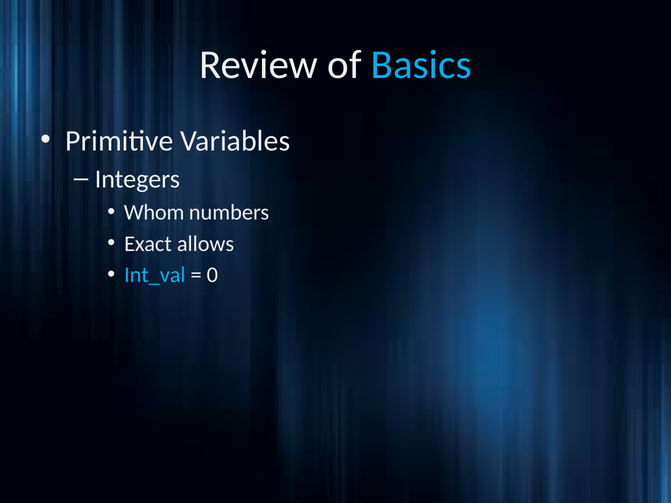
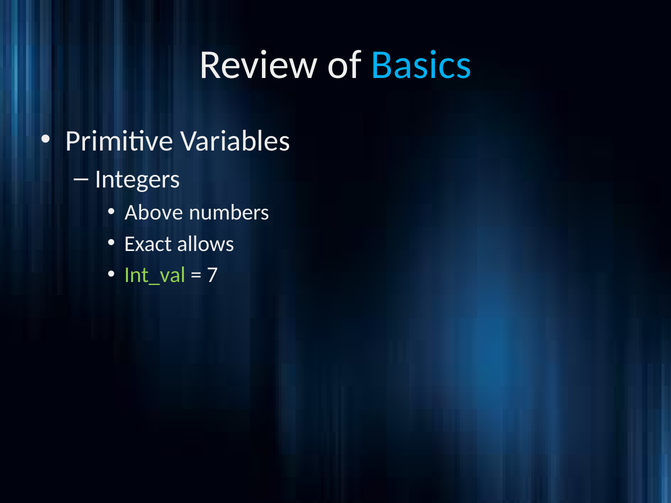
Whom: Whom -> Above (154, 213)
Int_val colour: light blue -> light green (155, 275)
0: 0 -> 7 (212, 275)
